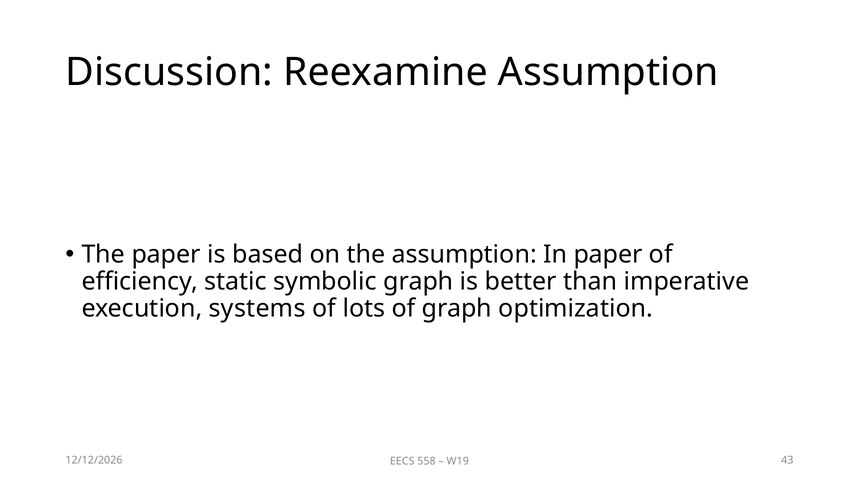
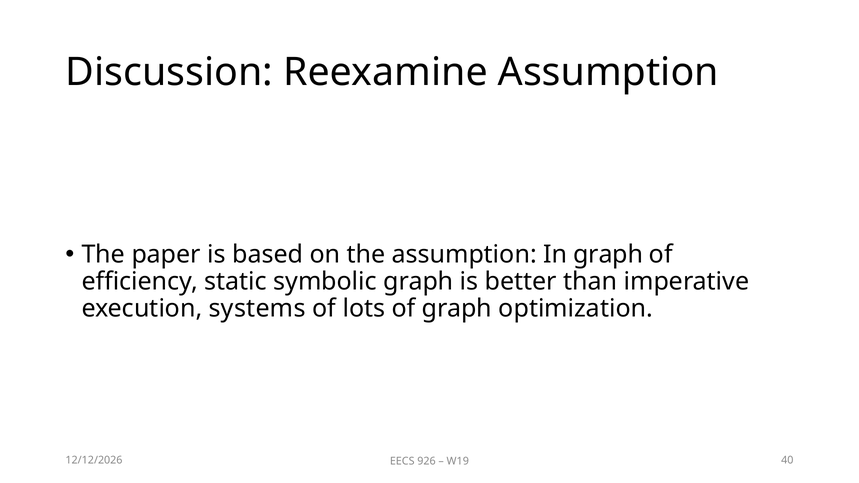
In paper: paper -> graph (608, 255)
558: 558 -> 926 (427, 461)
43: 43 -> 40 (787, 461)
